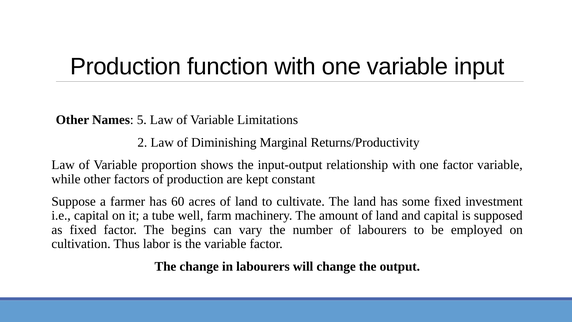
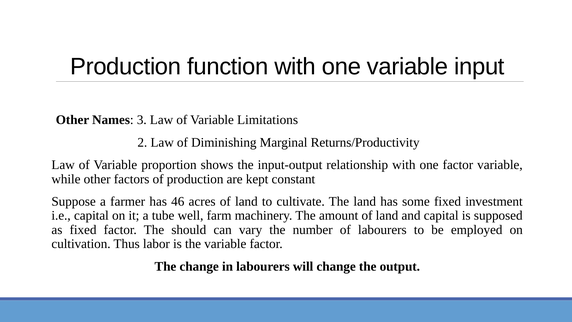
5: 5 -> 3 (142, 120)
60: 60 -> 46 (178, 201)
begins: begins -> should (189, 230)
